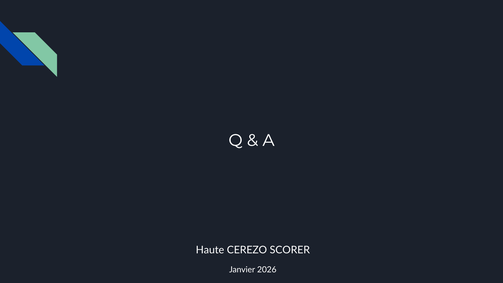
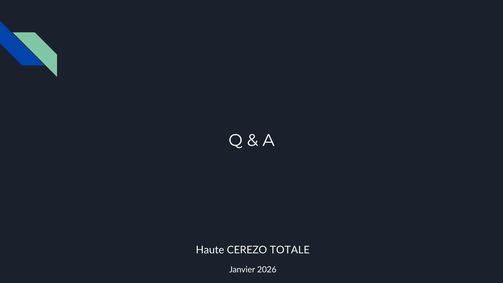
SCORER: SCORER -> TOTALE (290, 250)
